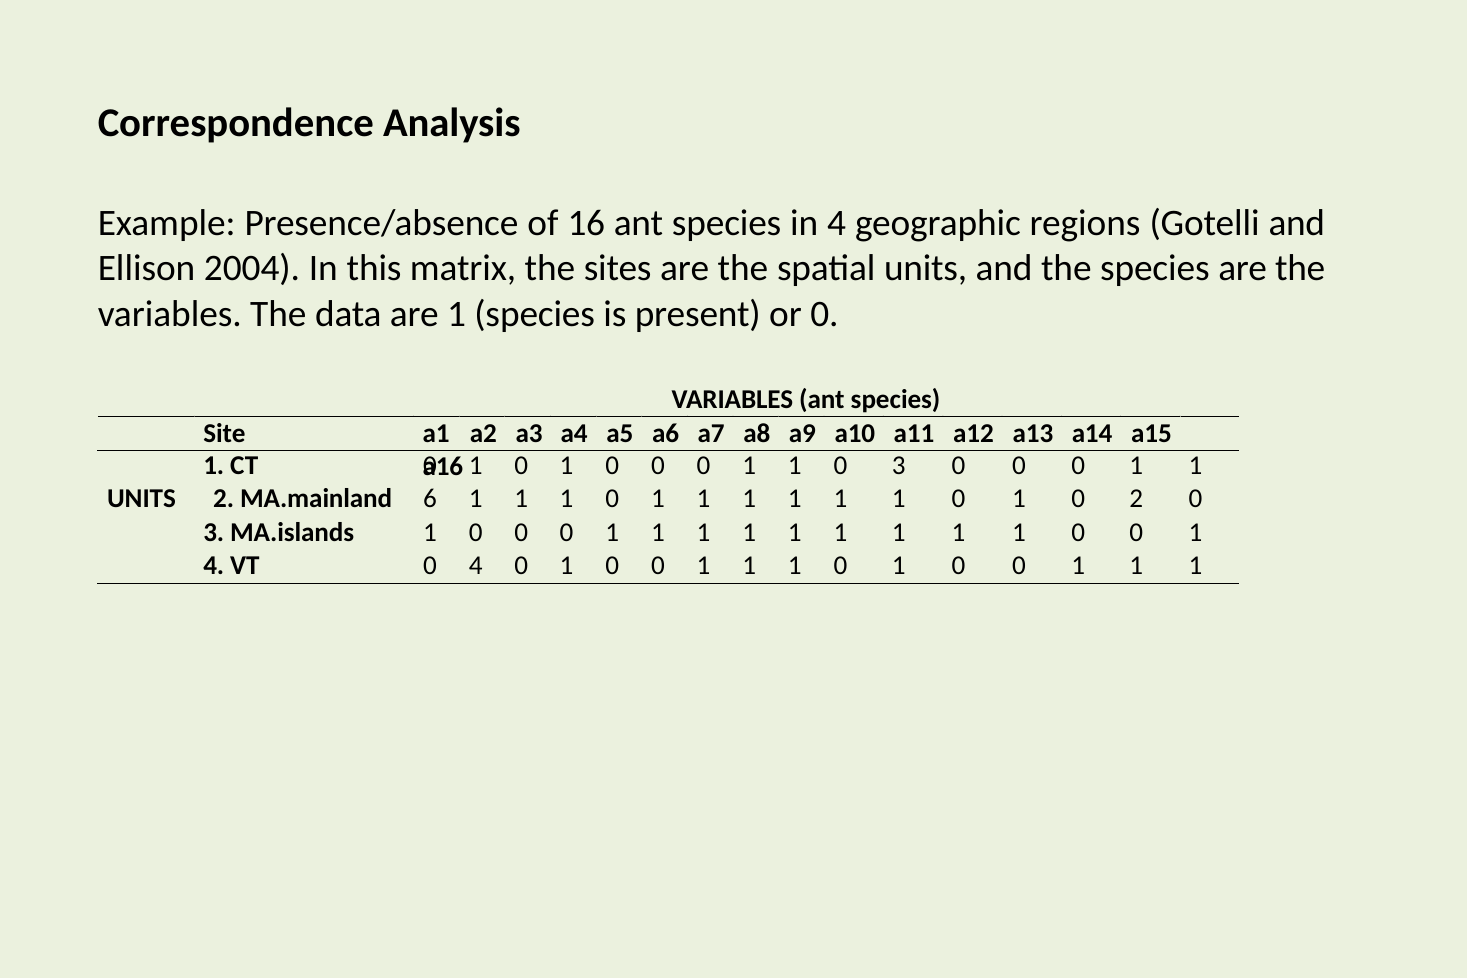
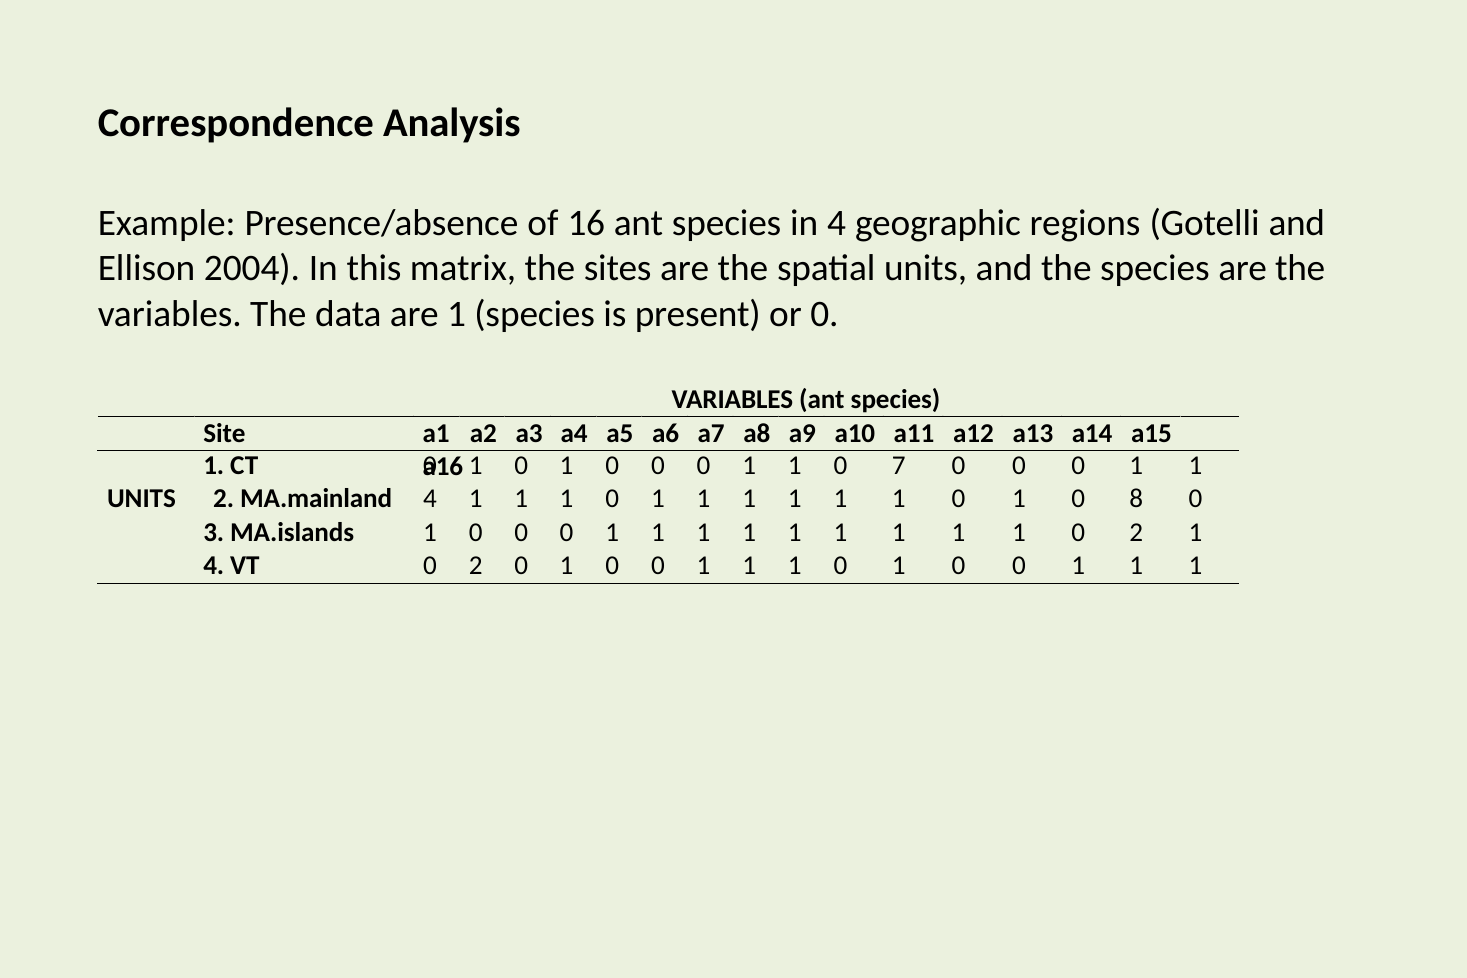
1 0 3: 3 -> 7 (899, 466)
MA.mainland 6: 6 -> 4 (430, 499)
0 2: 2 -> 8 (1136, 499)
1 1 0 0: 0 -> 2 (1136, 532)
VT 0 4: 4 -> 2 (476, 565)
